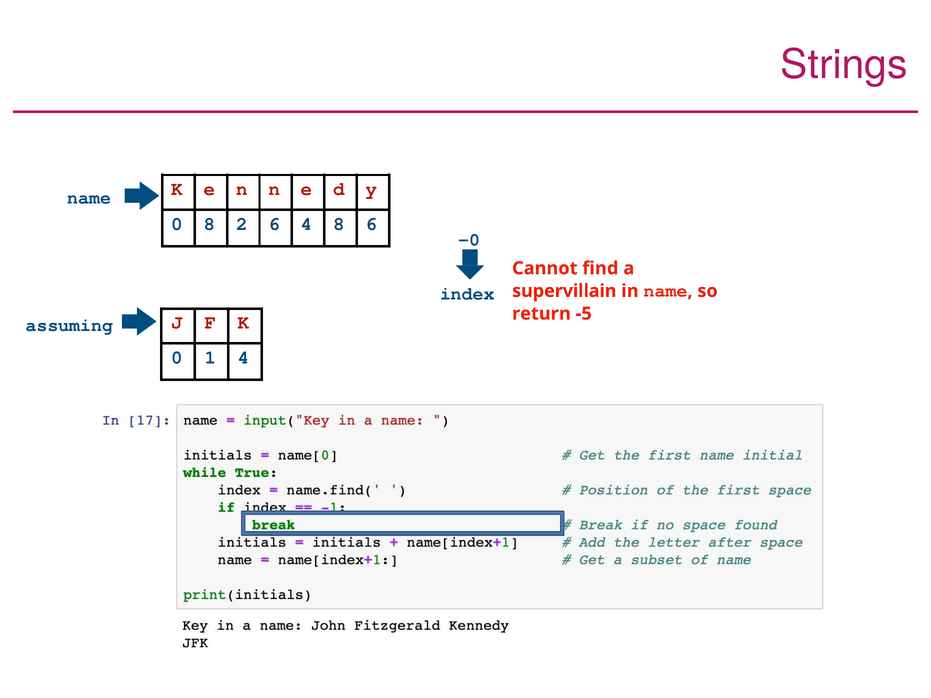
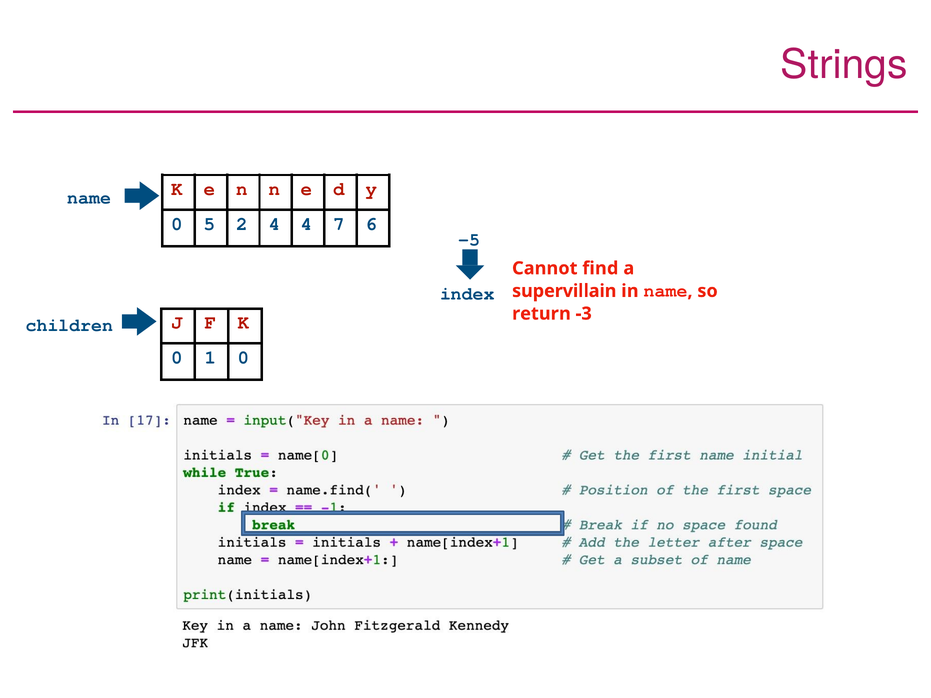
0 8: 8 -> 5 (210, 224)
2 6: 6 -> 4 (274, 224)
4 8: 8 -> 7 (339, 224)
-0: -0 -> -5 (469, 240)
-5: -5 -> -3 (584, 314)
assuming: assuming -> children (69, 325)
1 4: 4 -> 0 (244, 358)
